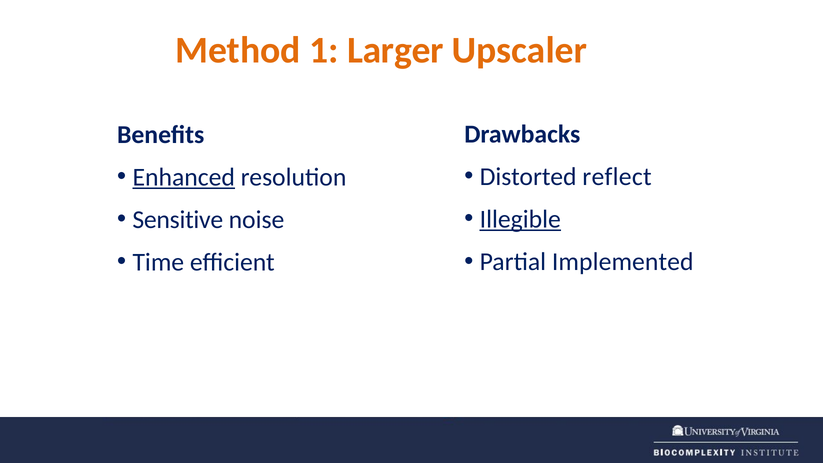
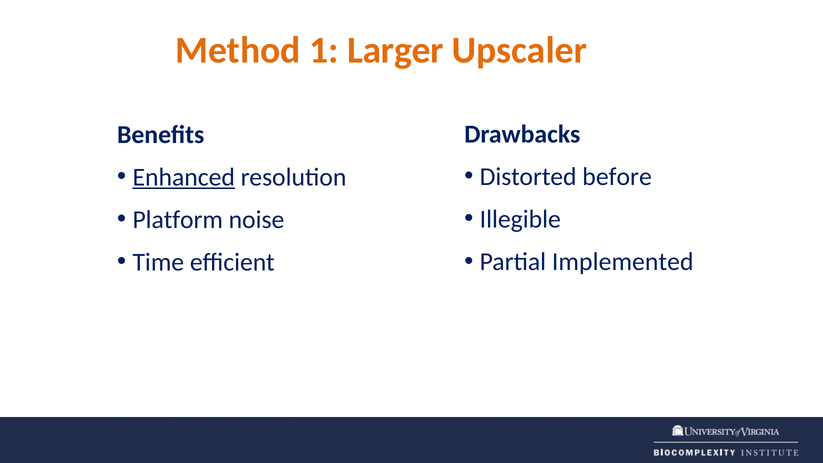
reflect: reflect -> before (617, 177)
Illegible underline: present -> none (520, 219)
Sensitive: Sensitive -> Platform (178, 220)
